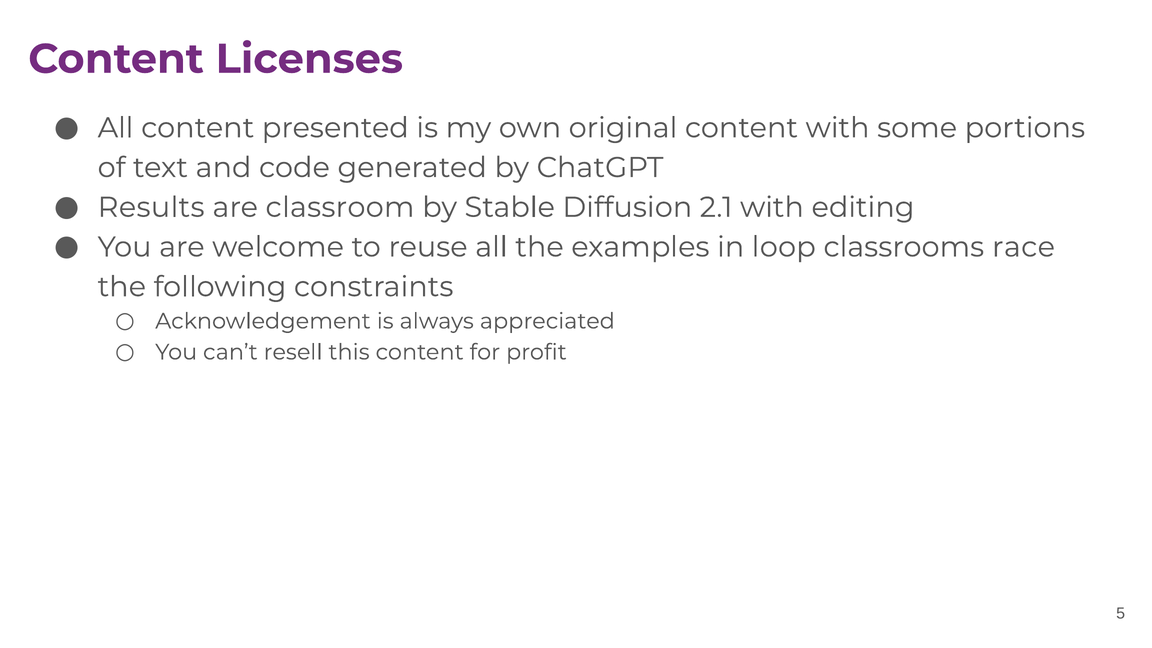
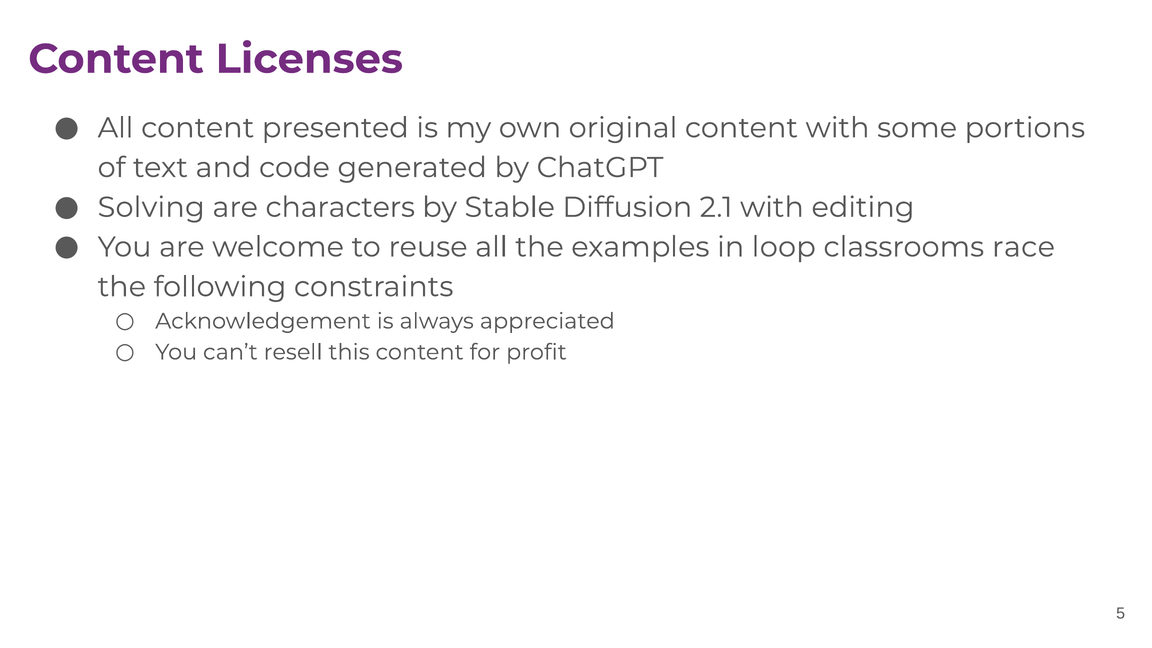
Results: Results -> Solving (151, 207)
classroom: classroom -> characters (340, 207)
